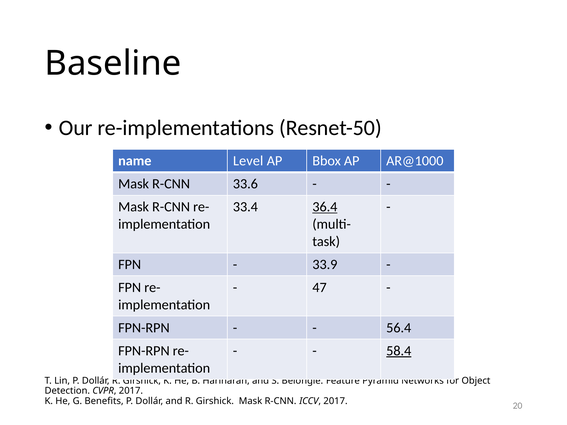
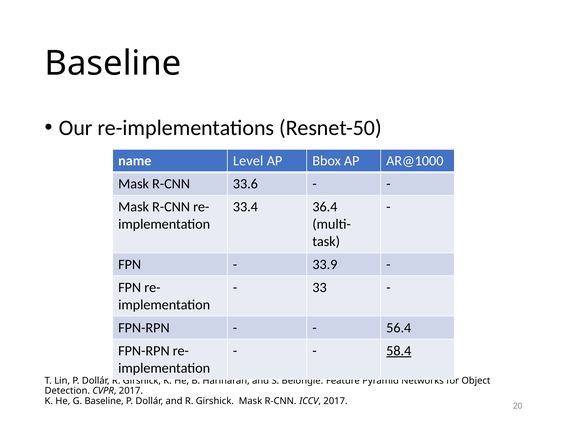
36.4 underline: present -> none (325, 207)
47: 47 -> 33 (320, 288)
G Benefits: Benefits -> Baseline (104, 401)
